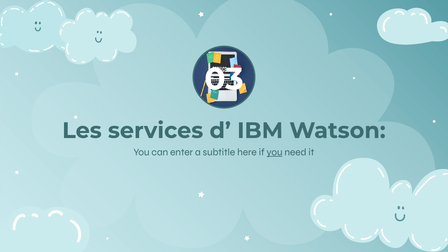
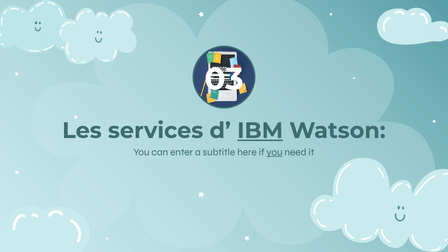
IBM underline: none -> present (260, 131)
